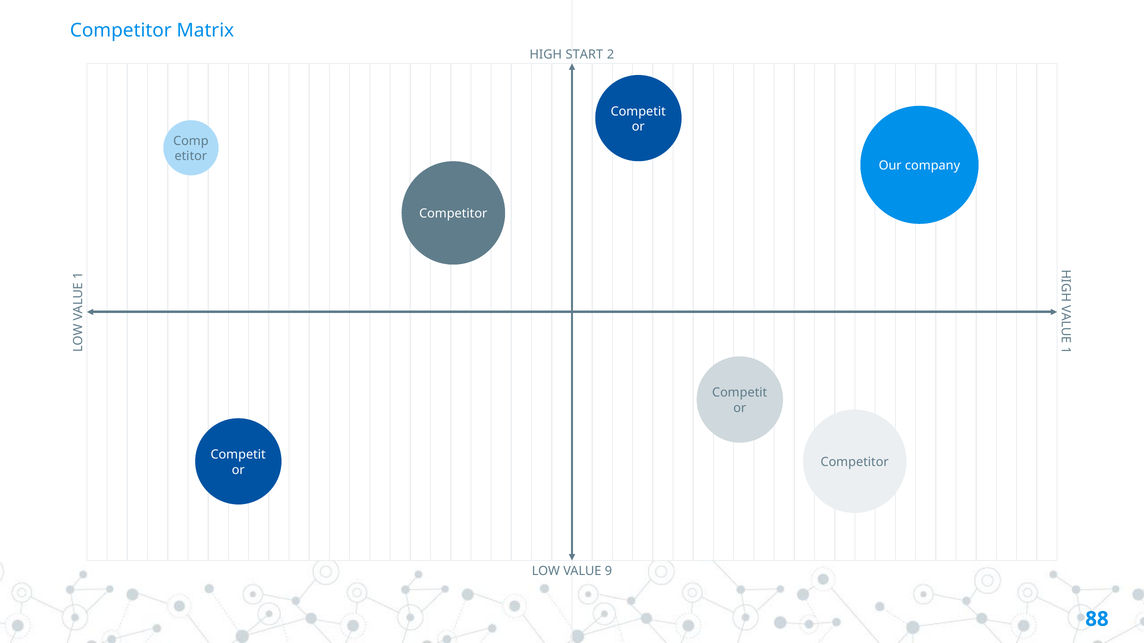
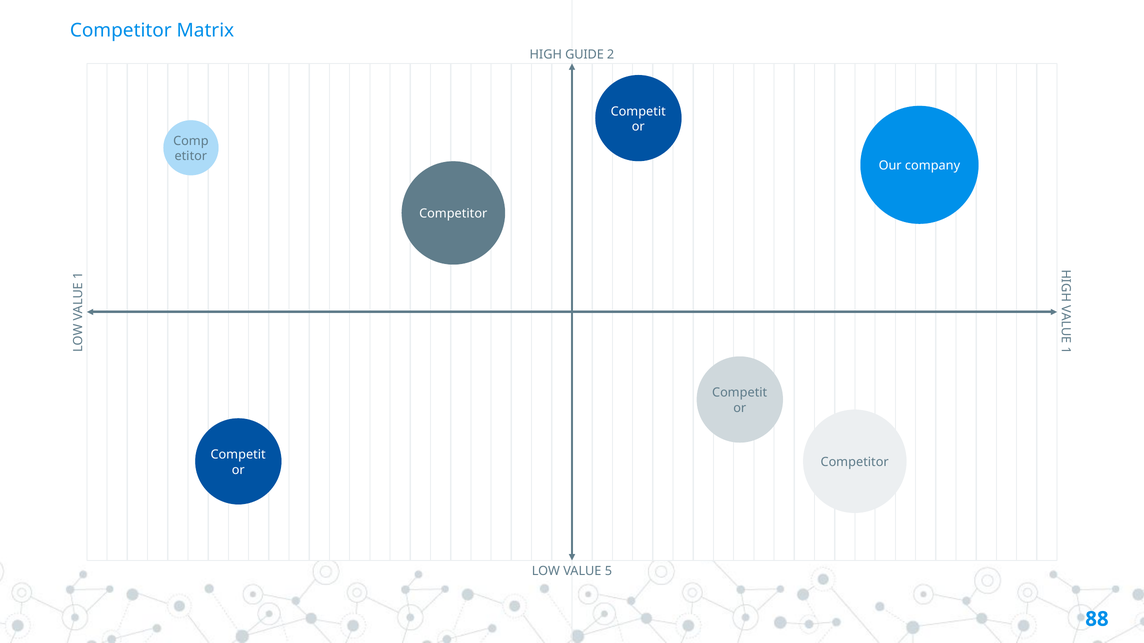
START: START -> GUIDE (584, 55)
9: 9 -> 5 (608, 572)
